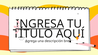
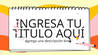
INGRESA underline: present -> none (40, 24)
